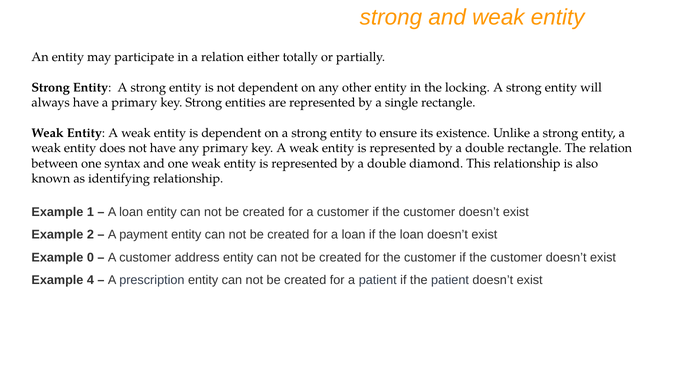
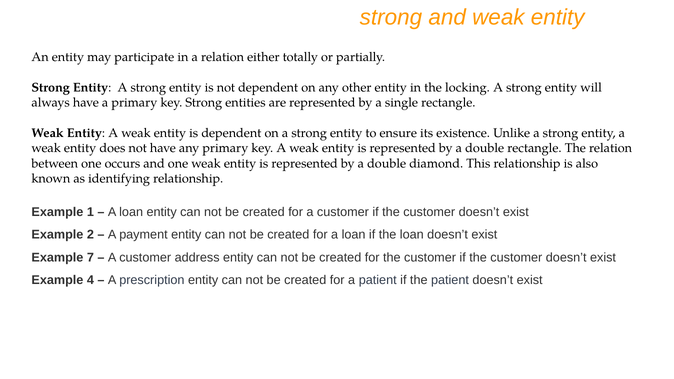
syntax: syntax -> occurs (122, 163)
0: 0 -> 7 (90, 258)
